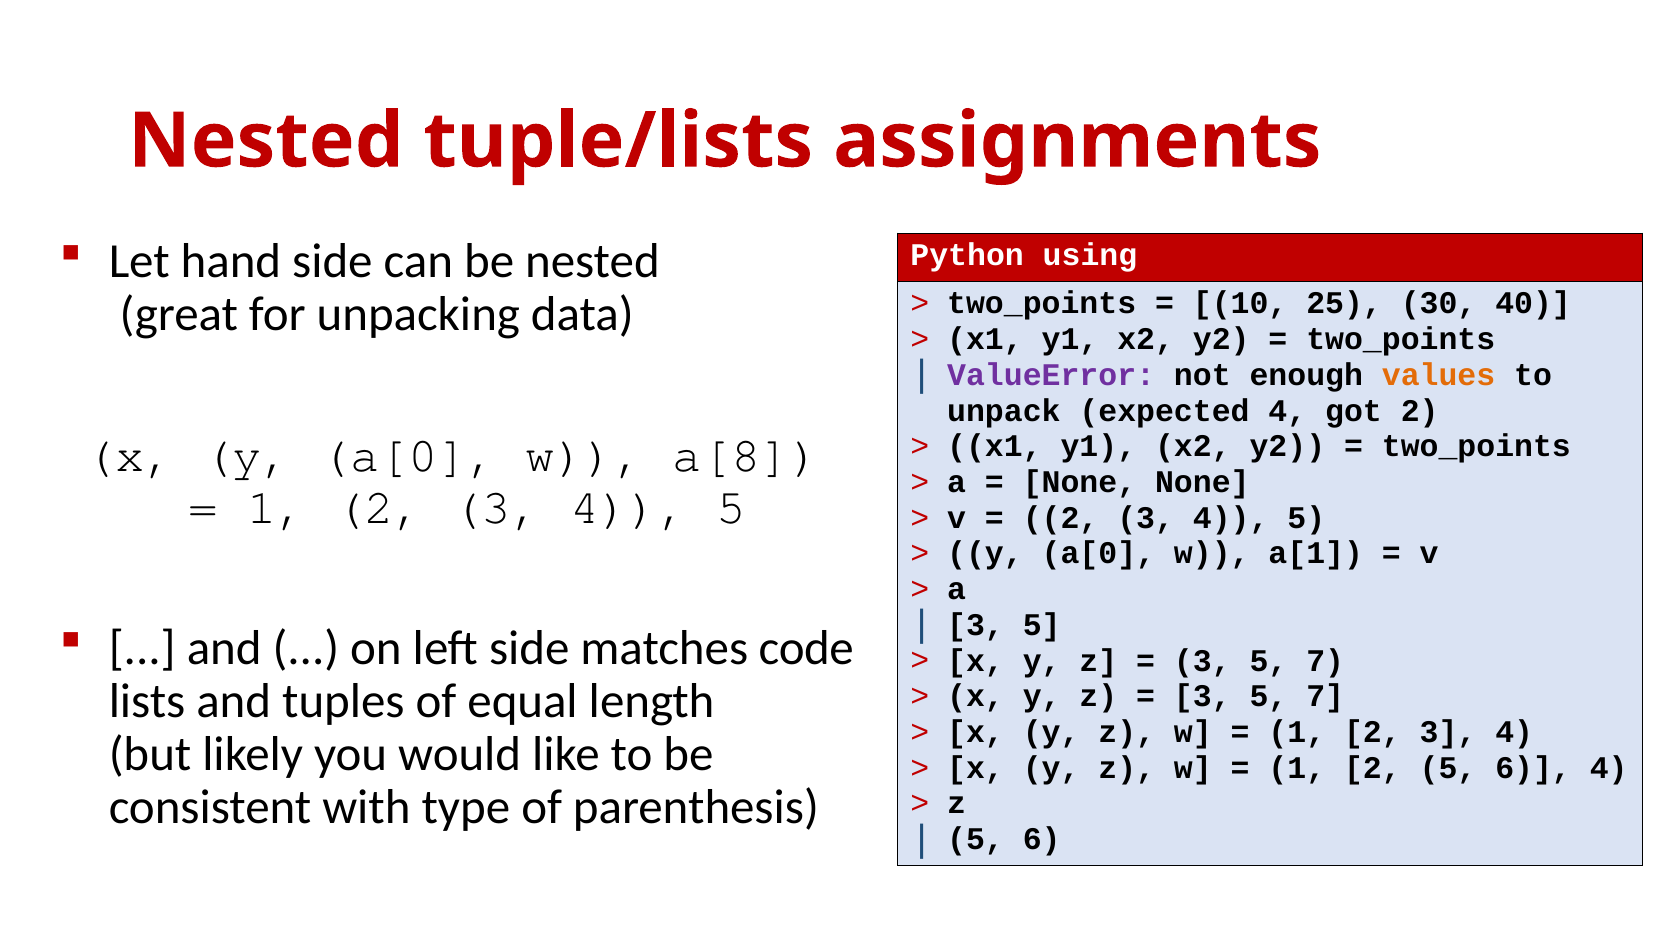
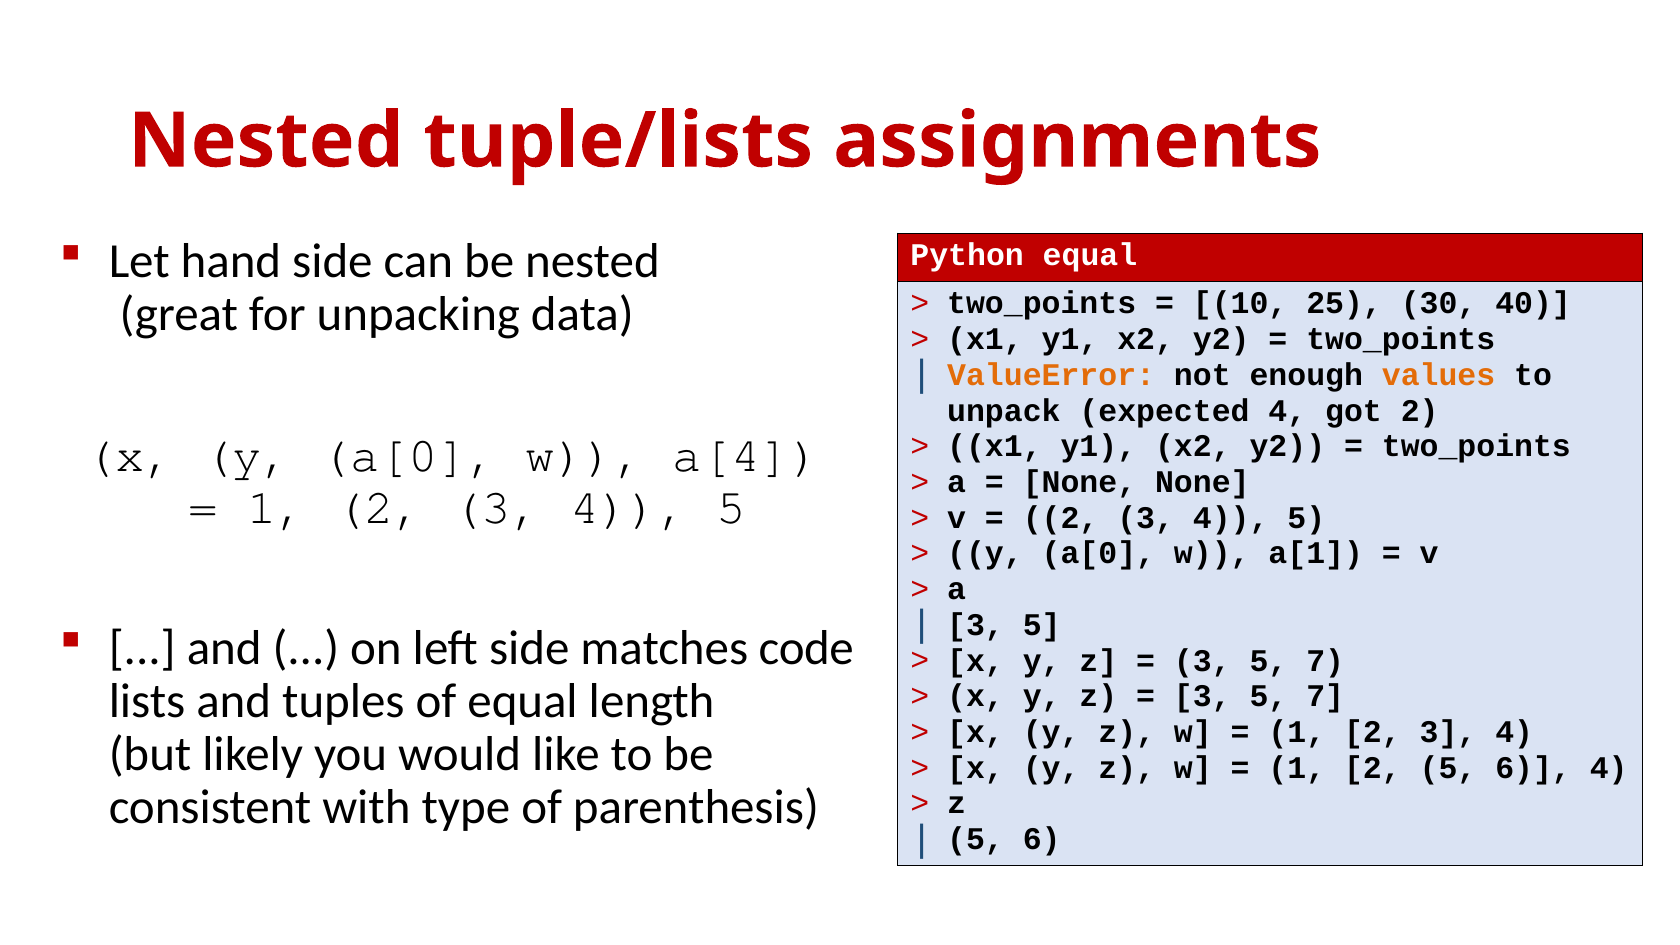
Python using: using -> equal (1090, 255)
ValueError colour: purple -> orange (1051, 375)
a[8: a[8 -> a[4 (746, 455)
